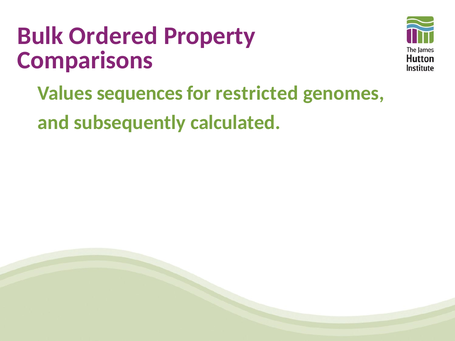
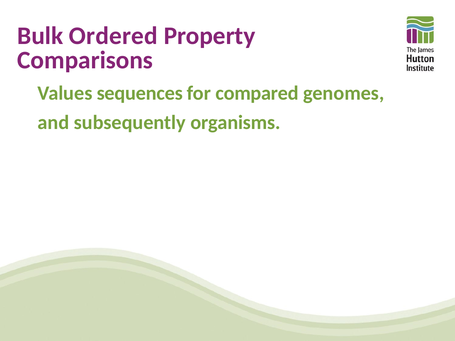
restricted: restricted -> compared (257, 93)
calculated: calculated -> organisms (235, 122)
